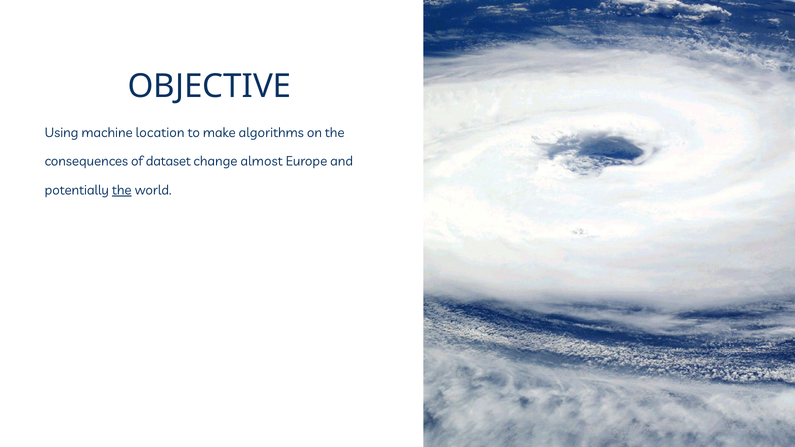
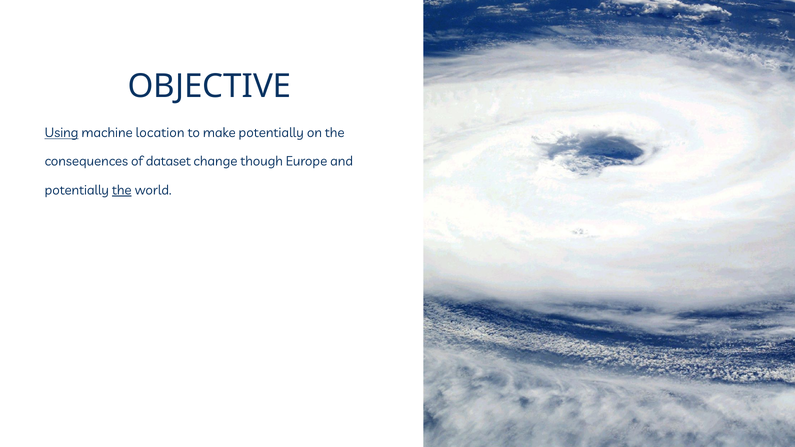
Using underline: none -> present (62, 133)
make algorithms: algorithms -> potentially (271, 133)
almost: almost -> though (262, 162)
